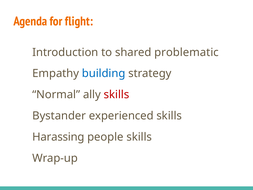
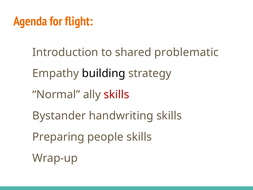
building colour: blue -> black (104, 73)
experienced: experienced -> handwriting (121, 116)
Harassing: Harassing -> Preparing (58, 137)
